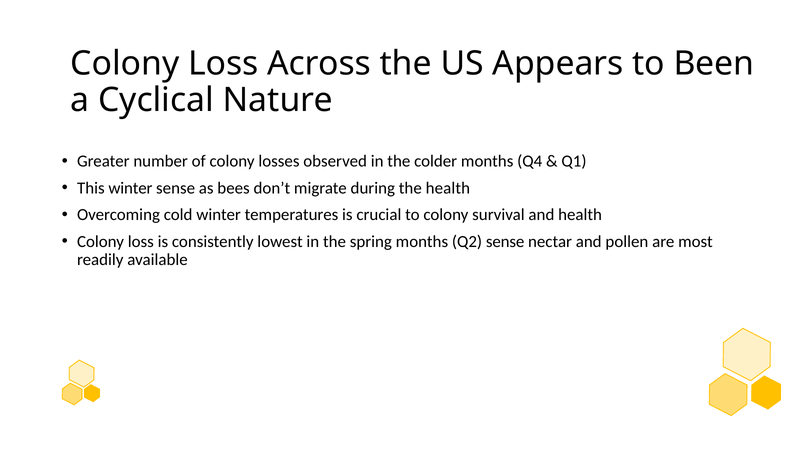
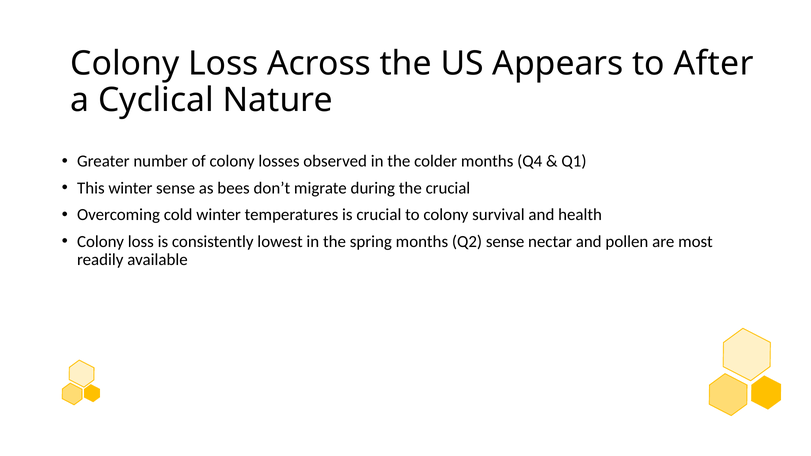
Been: Been -> After (714, 64)
the health: health -> crucial (448, 188)
